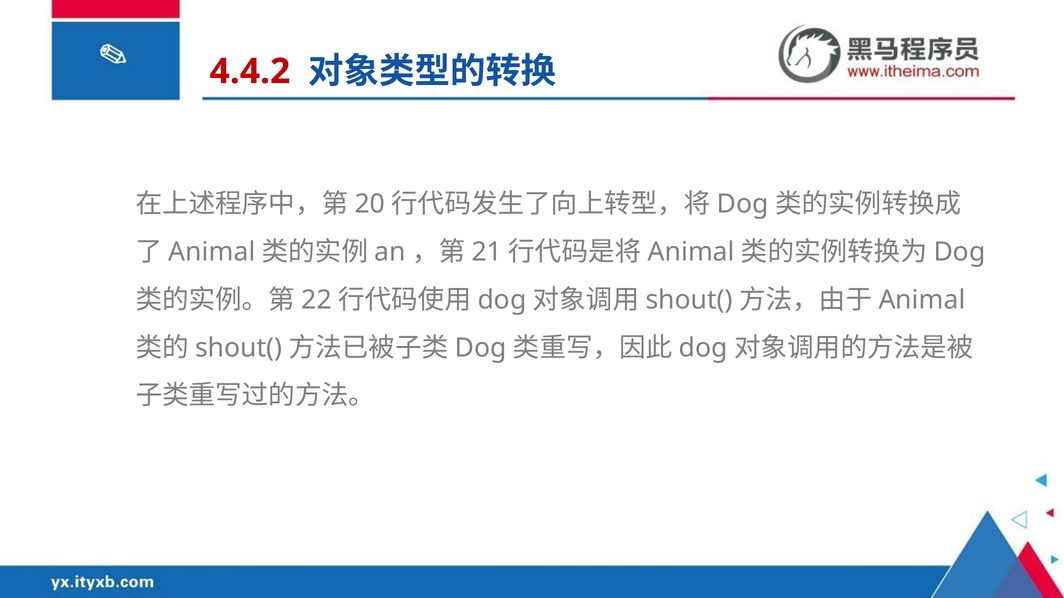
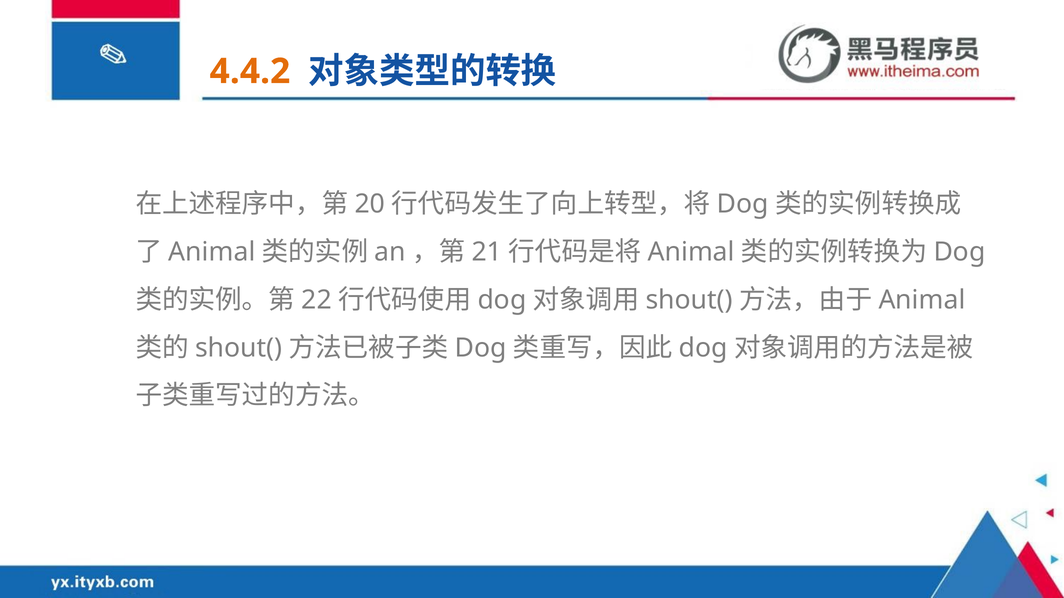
4.4.2 colour: red -> orange (250, 71)
